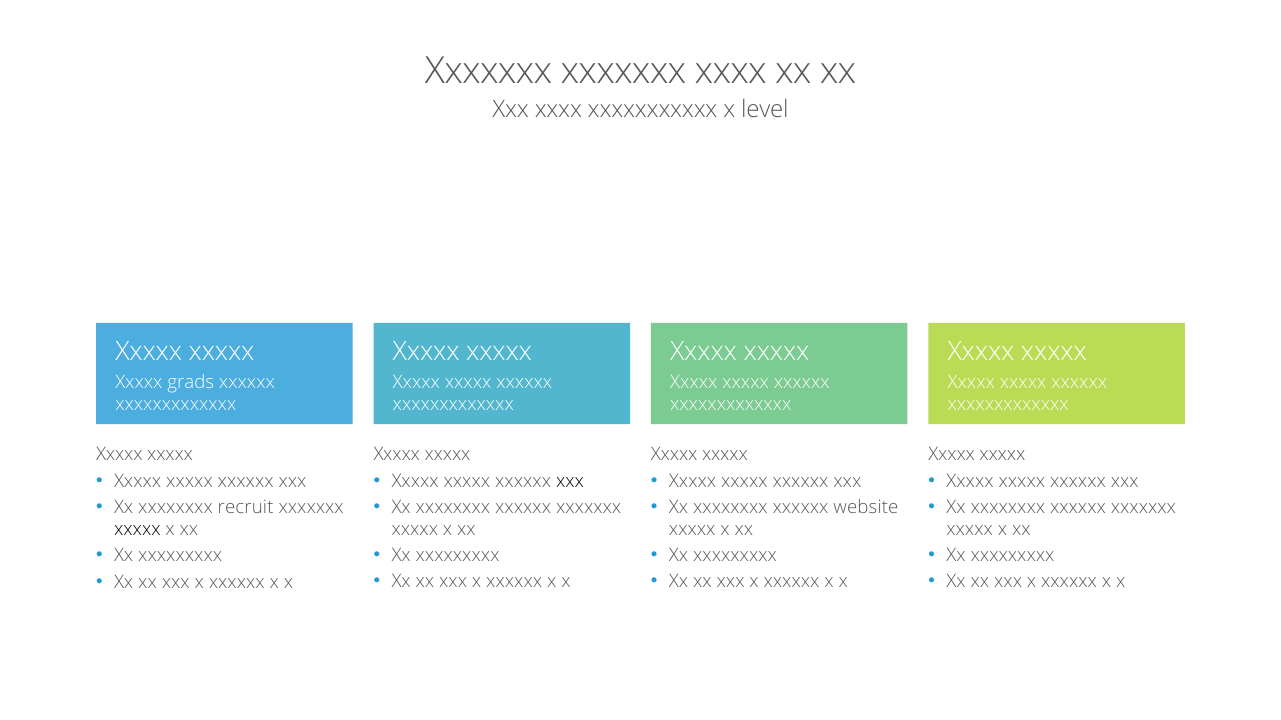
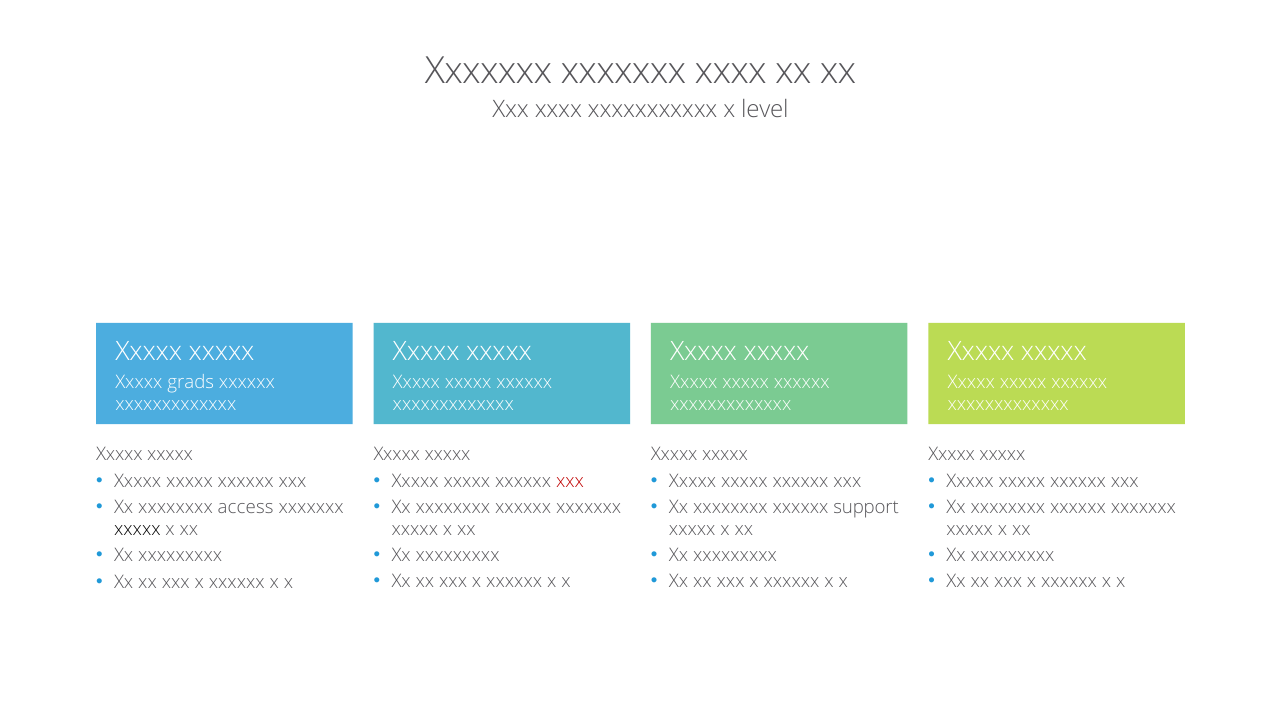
xxx colour: black -> red (570, 481)
website: website -> support (866, 507)
recruit: recruit -> access (246, 508)
